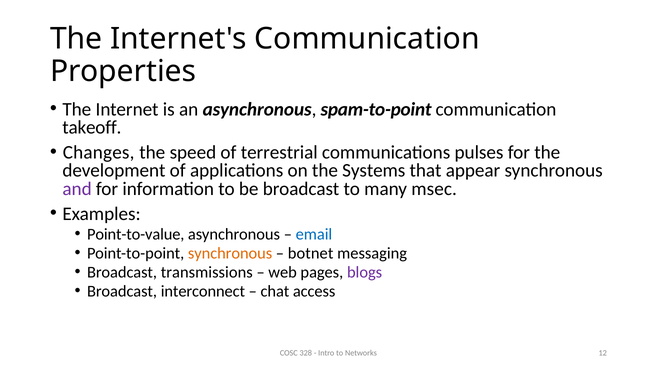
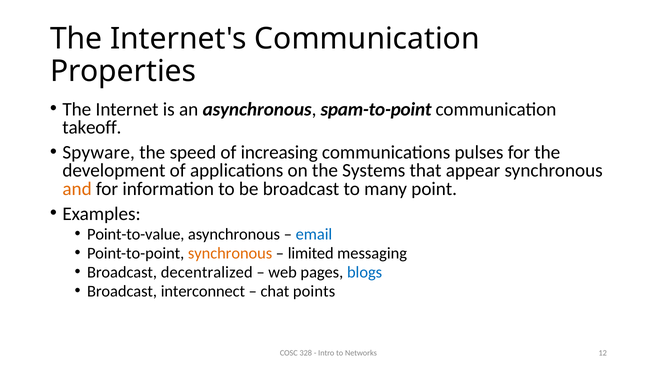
Changes: Changes -> Spyware (99, 152)
terrestrial: terrestrial -> increasing (279, 152)
and colour: purple -> orange (77, 189)
msec: msec -> point (434, 189)
botnet: botnet -> limited (311, 253)
transmissions: transmissions -> decentralized (207, 272)
blogs colour: purple -> blue (365, 272)
access: access -> points (314, 291)
